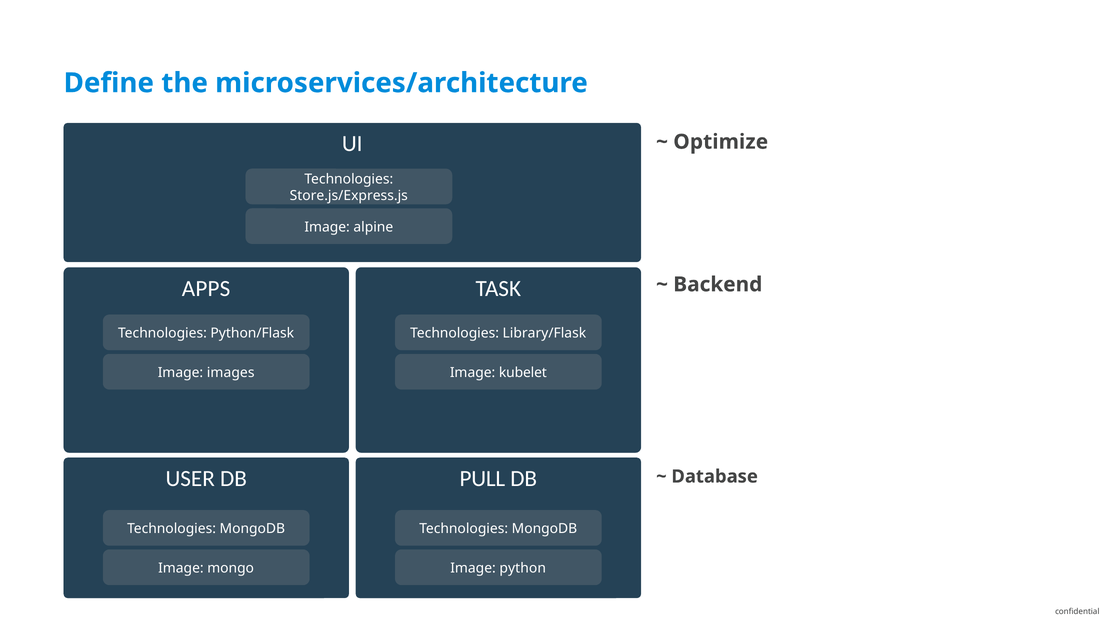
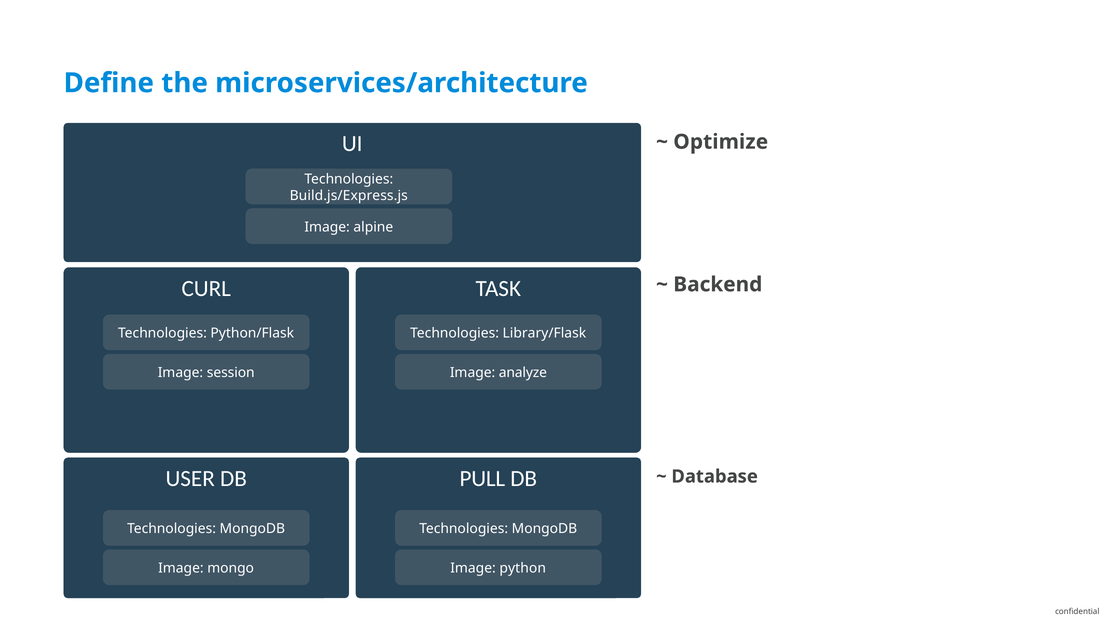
Store.js/Express.js: Store.js/Express.js -> Build.js/Express.js (349, 196)
APPS: APPS -> CURL (206, 289)
images: images -> session (231, 373)
kubelet: kubelet -> analyze (523, 373)
